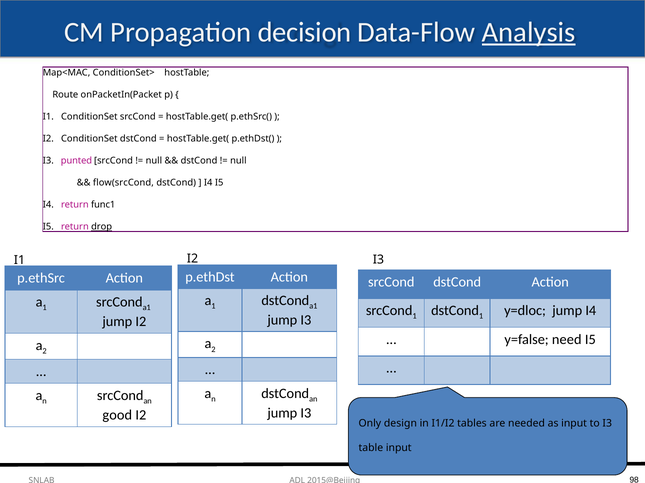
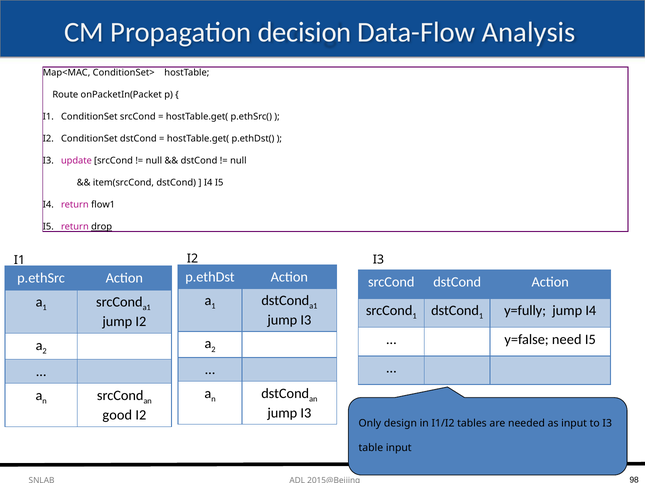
Analysis underline: present -> none (529, 32)
punted: punted -> update (76, 161)
flow(srcCond: flow(srcCond -> item(srcCond (123, 183)
func1: func1 -> flow1 (103, 205)
y=dloc: y=dloc -> y=fully (525, 311)
